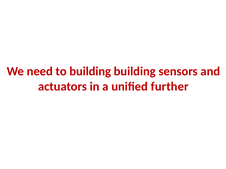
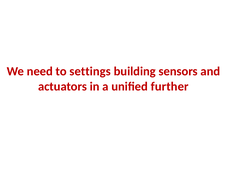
to building: building -> settings (90, 72)
